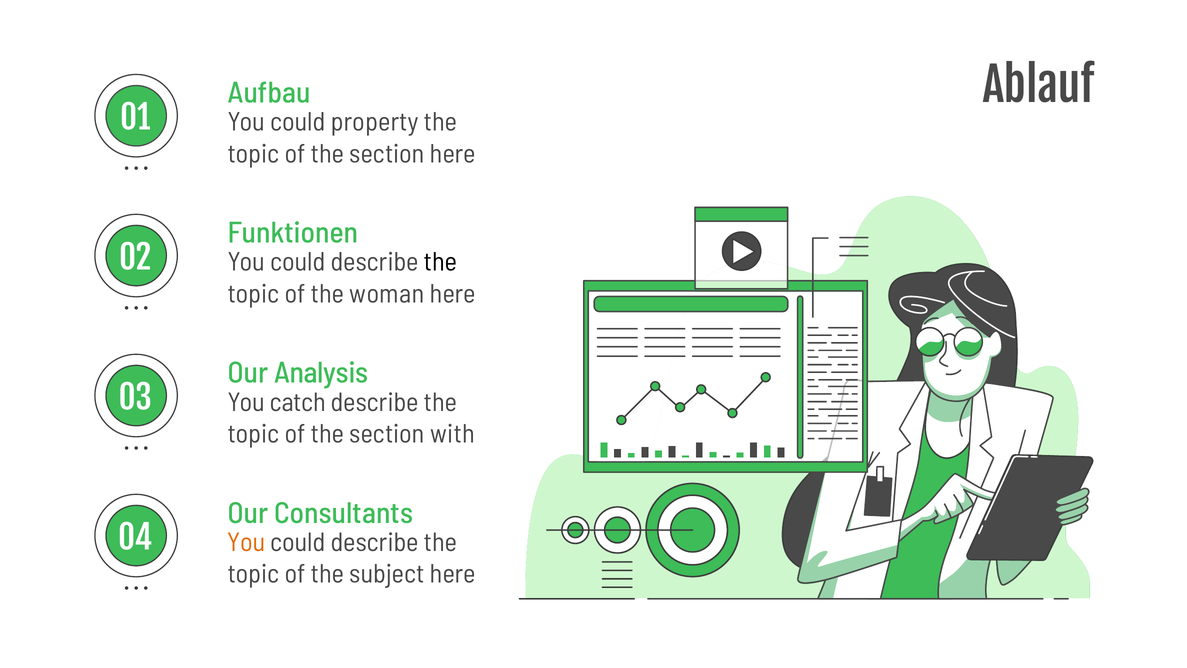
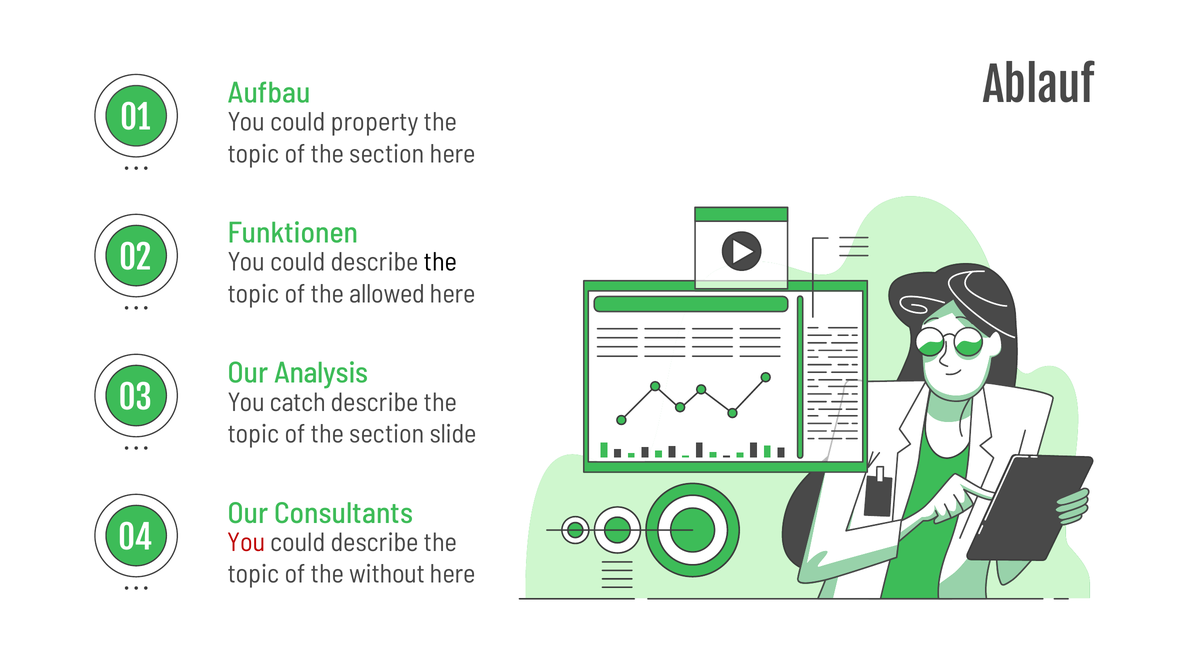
woman: woman -> allowed (387, 294)
with: with -> slide (453, 434)
You colour: orange -> red (246, 542)
subject: subject -> without (387, 574)
